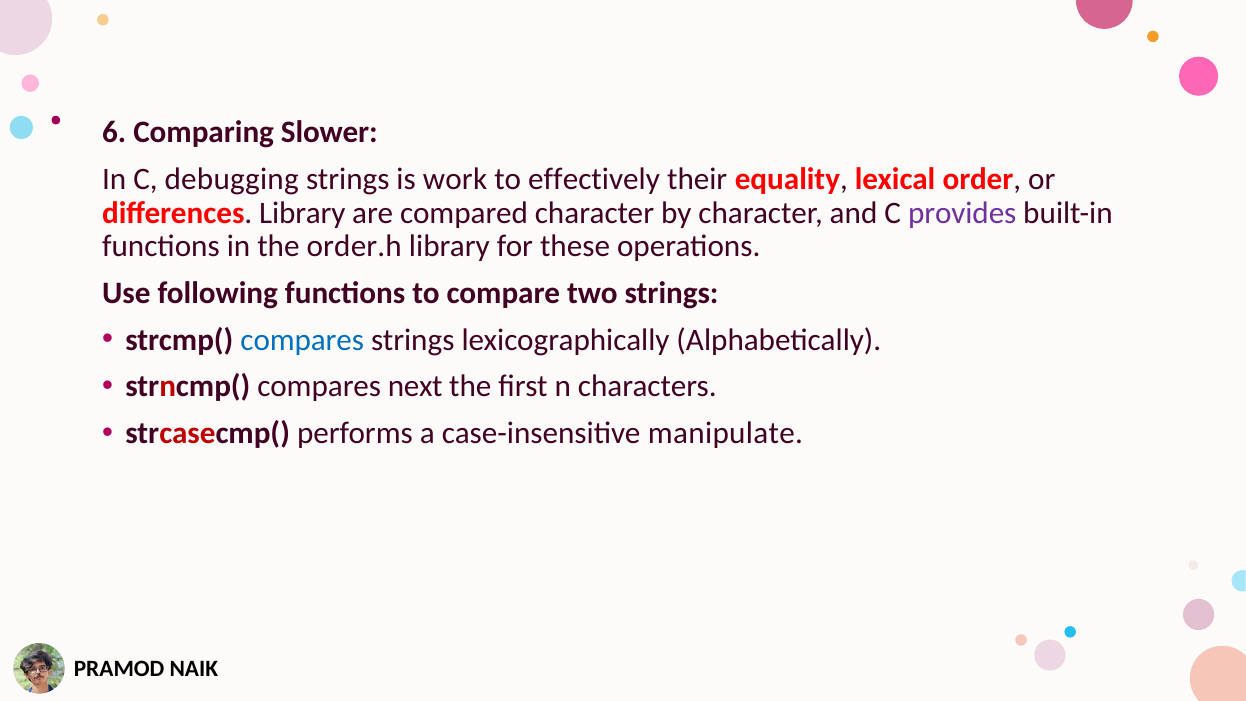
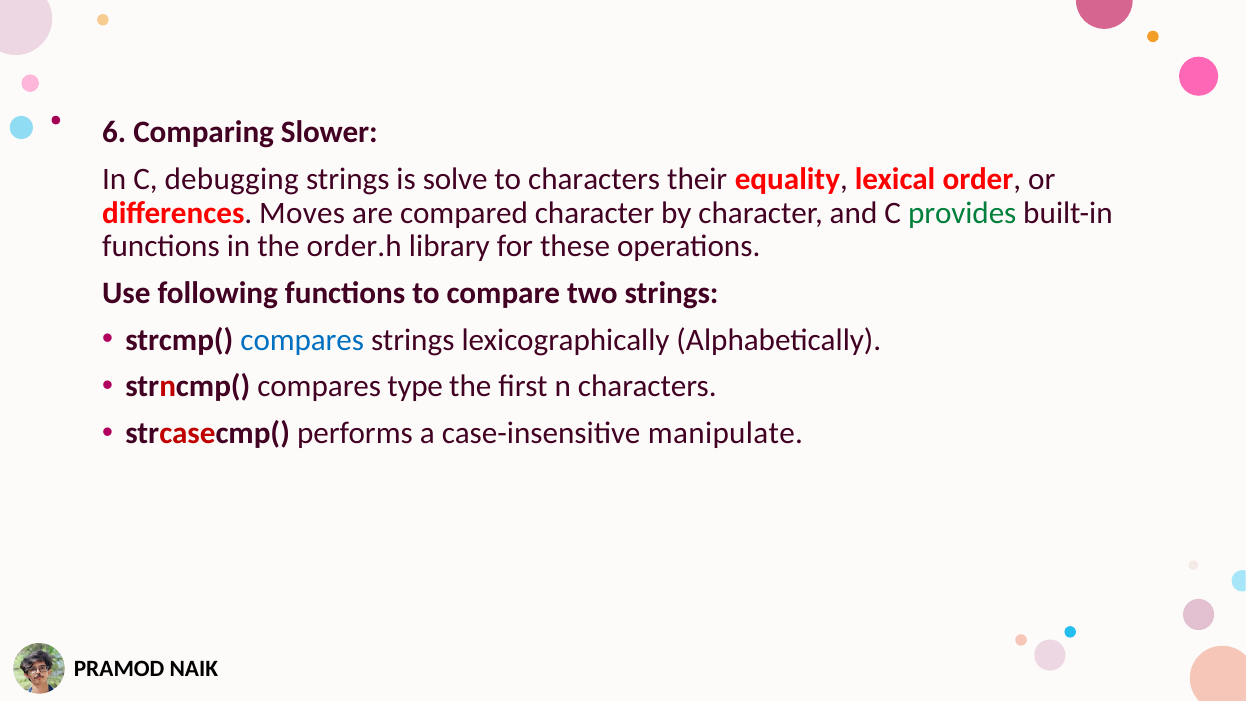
work: work -> solve (455, 179)
to effectively: effectively -> characters (594, 179)
differences Library: Library -> Moves (302, 213)
provides colour: purple -> green (962, 213)
next: next -> type (415, 386)
